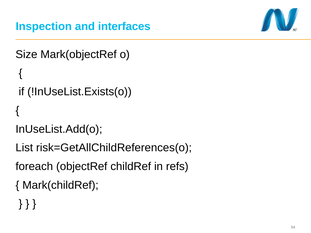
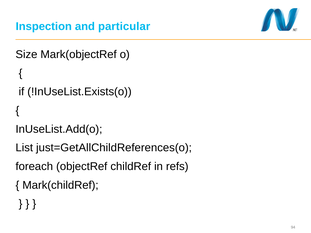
interfaces: interfaces -> particular (124, 27)
risk=GetAllChildReferences(o: risk=GetAllChildReferences(o -> just=GetAllChildReferences(o (114, 148)
